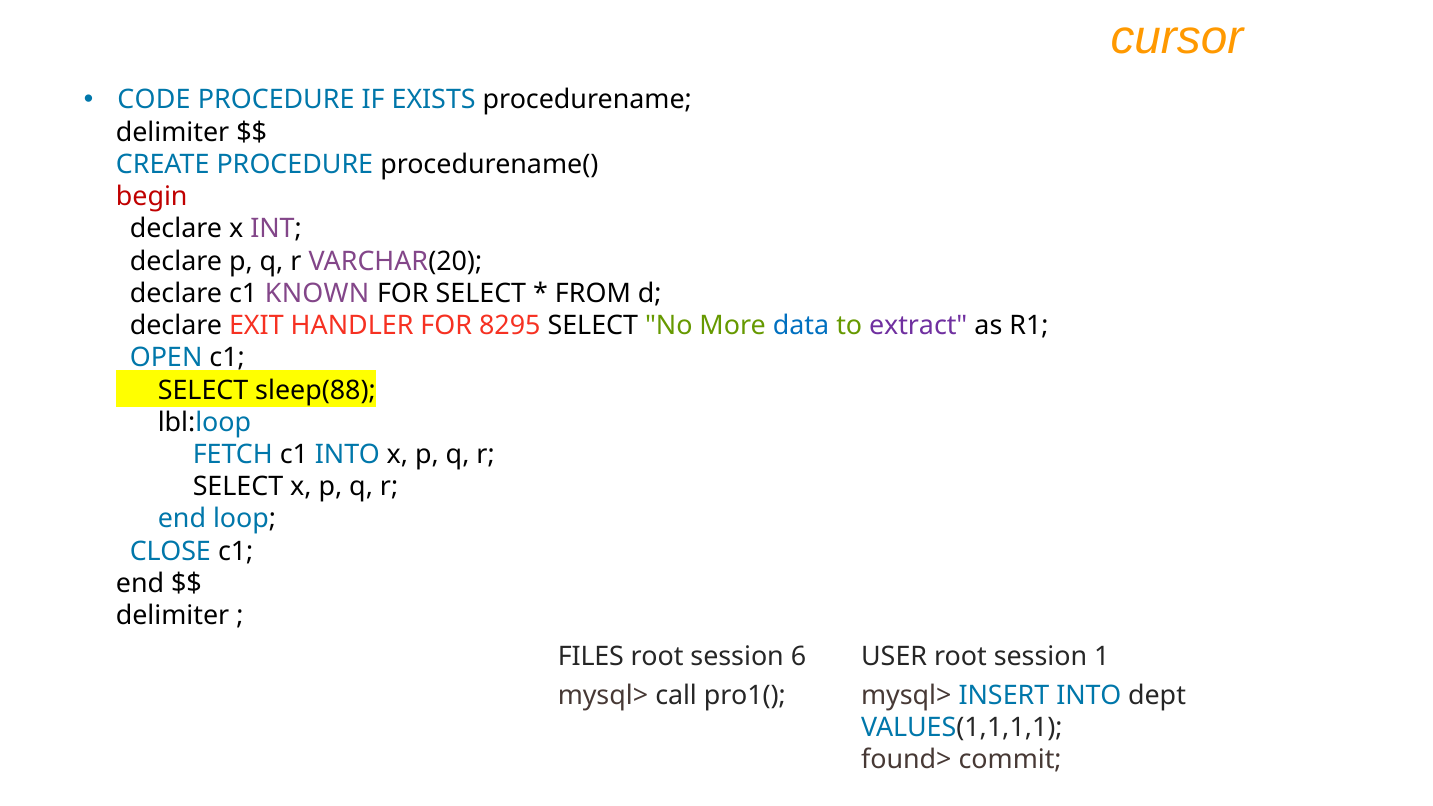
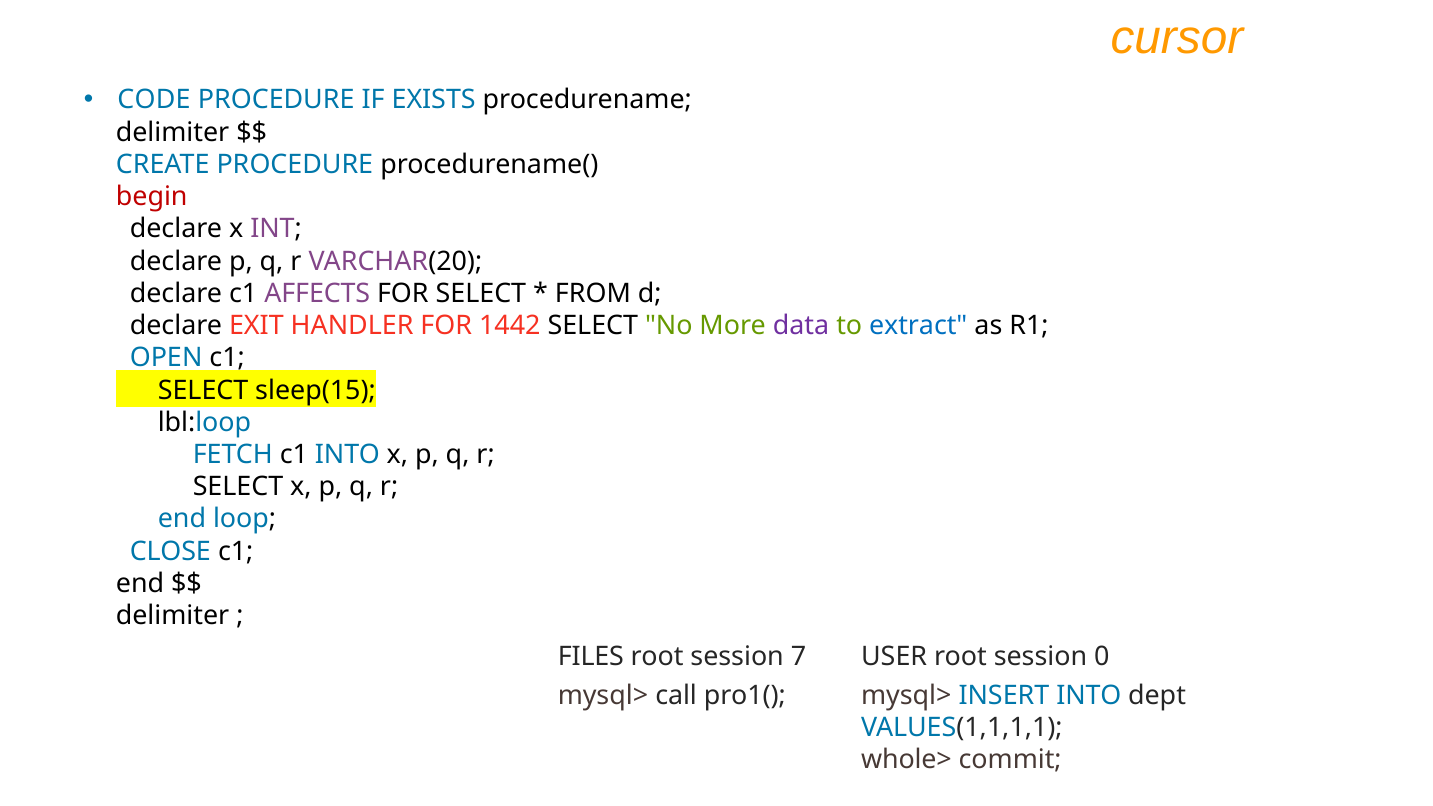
KNOWN: KNOWN -> AFFECTS (317, 293)
8295: 8295 -> 1442 (510, 326)
data colour: blue -> purple (801, 326)
extract colour: purple -> blue (918, 326)
sleep(88: sleep(88 -> sleep(15 (316, 390)
6: 6 -> 7 (798, 656)
1: 1 -> 0 (1102, 656)
found>: found> -> whole> (906, 760)
